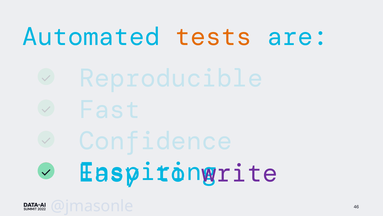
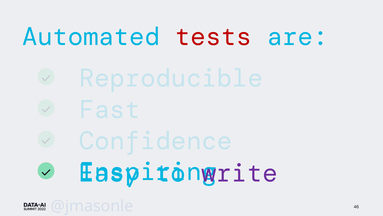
tests colour: orange -> red (213, 37)
